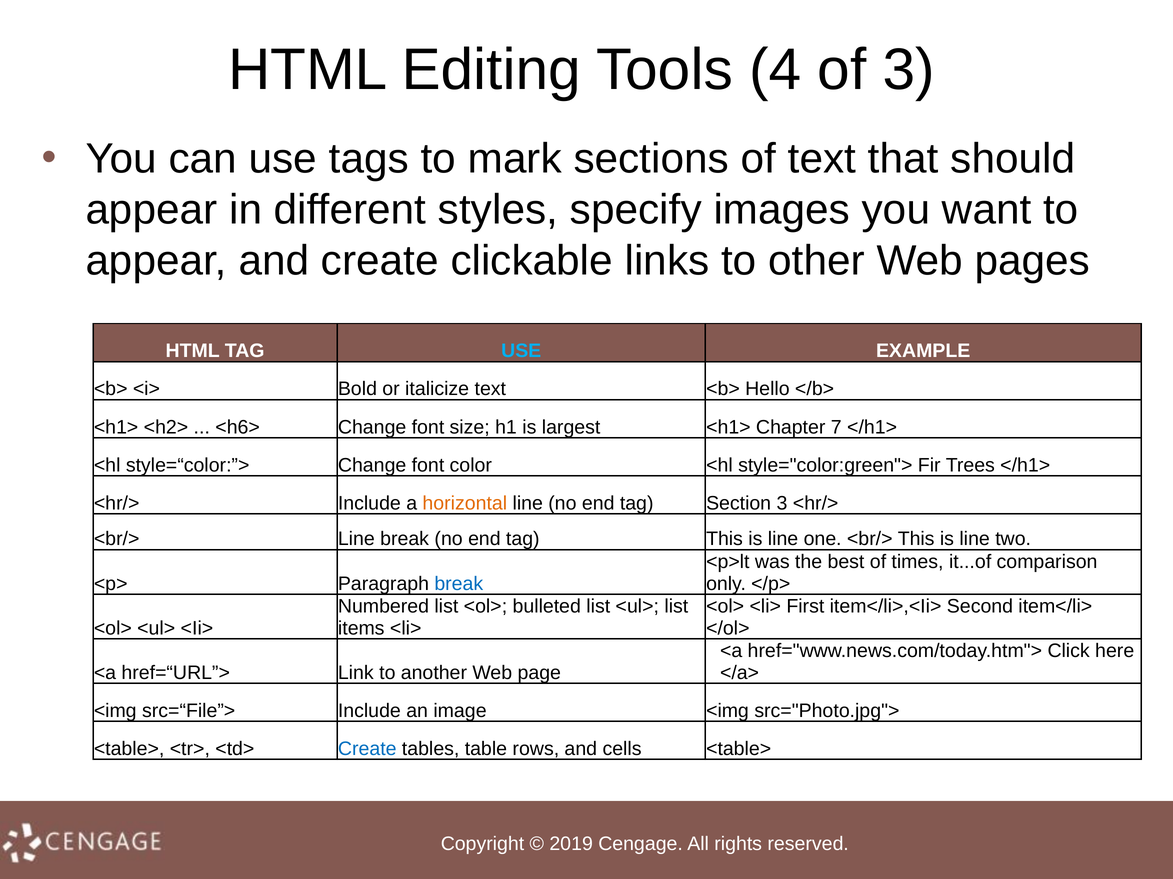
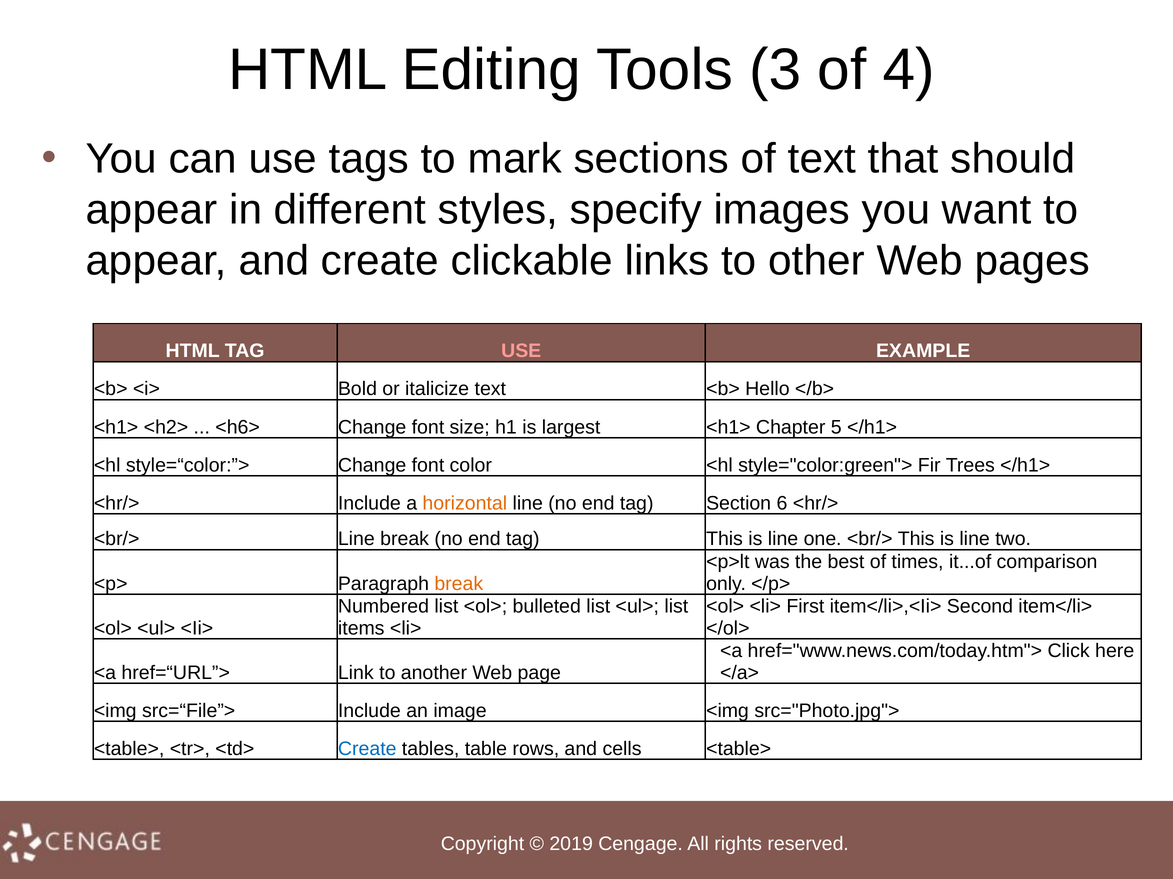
4: 4 -> 3 (775, 70)
of 3: 3 -> 4 (909, 70)
USE colour: light blue -> pink (521, 351)
7: 7 -> 5 (836, 427)
Section 3: 3 -> 6 (782, 504)
break colour: blue -> orange (459, 584)
